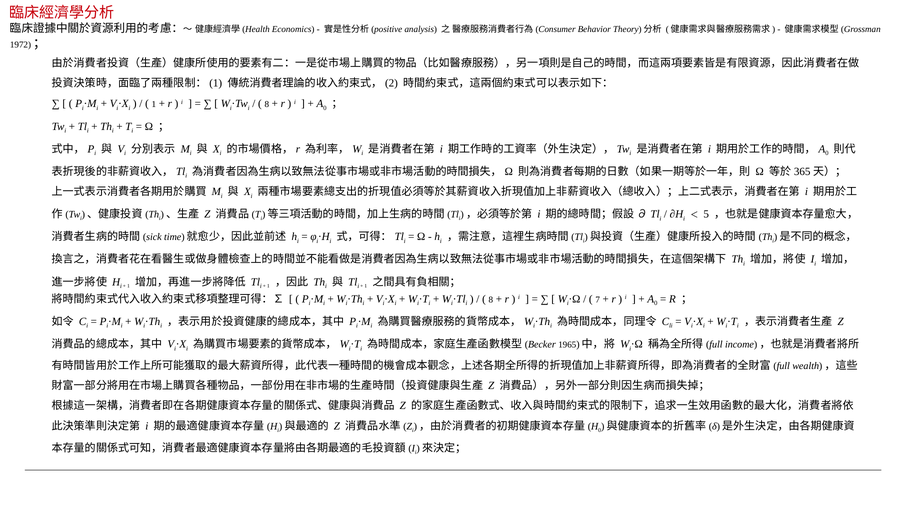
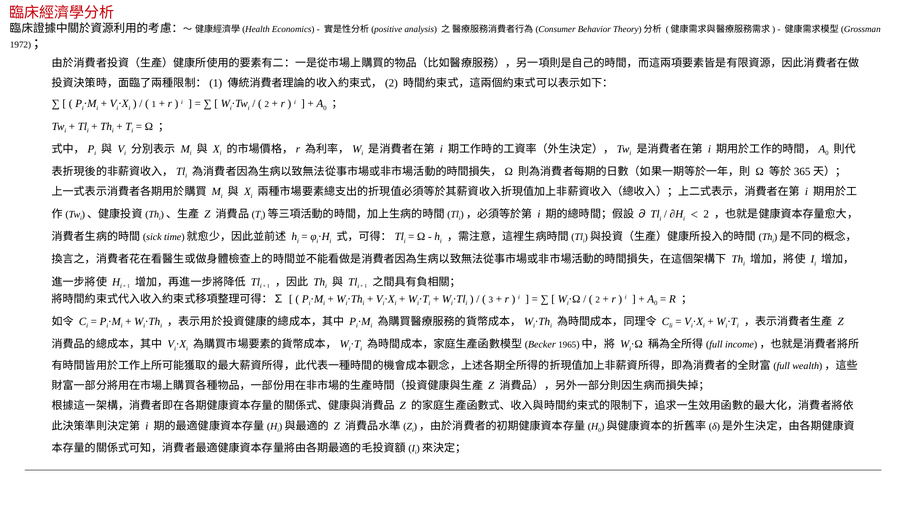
8: 8 -> 2 (267, 105)
5: 5 -> 2 (706, 214)
8: 8 -> 3 (491, 300)
7: 7 -> 2 (598, 300)
